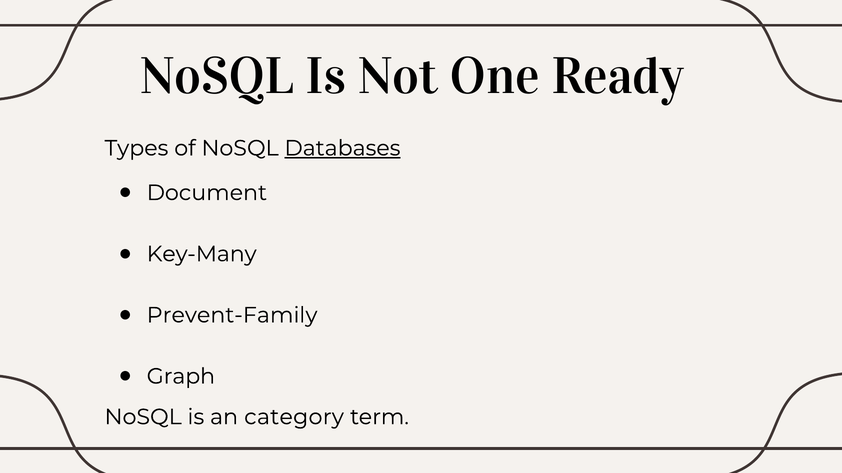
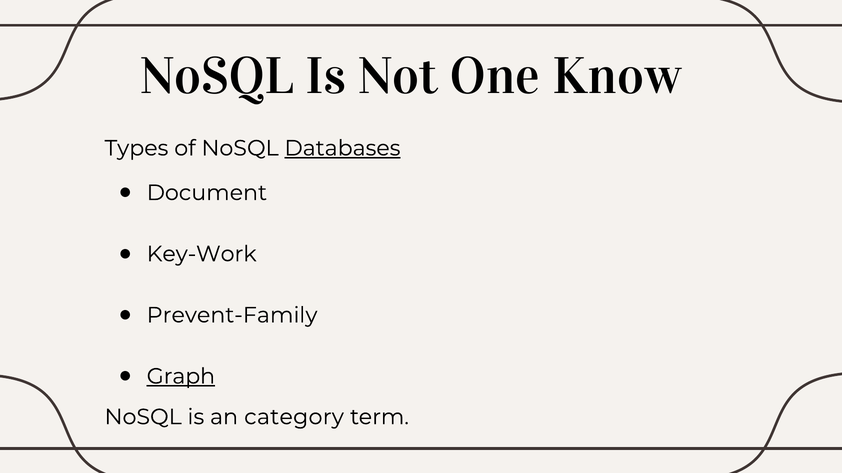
Ready: Ready -> Know (617, 76)
Key-Many: Key-Many -> Key-Work (202, 254)
Graph underline: none -> present (181, 377)
